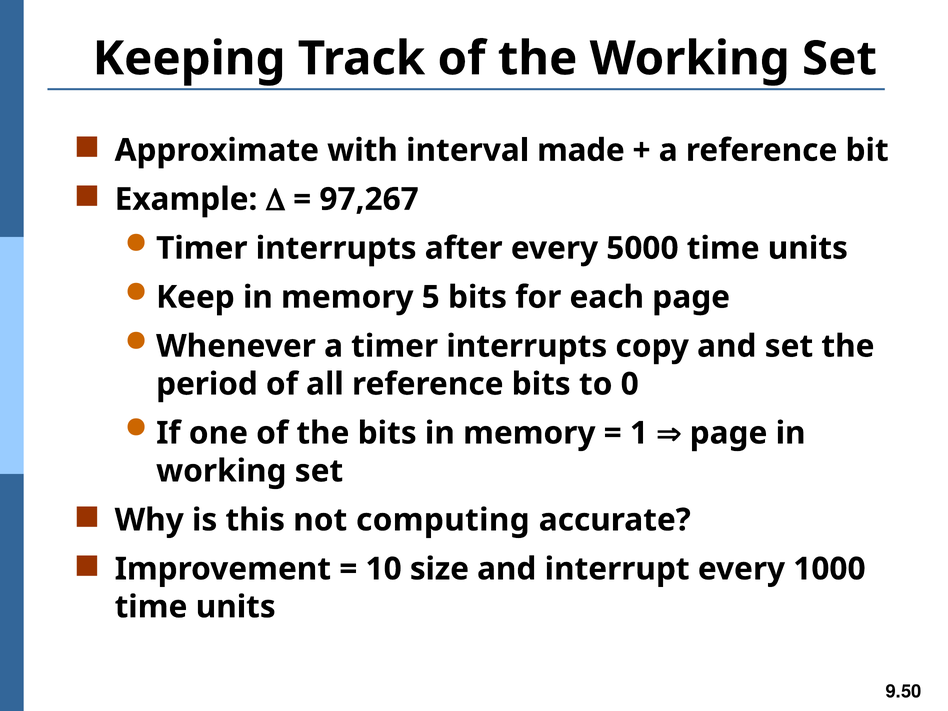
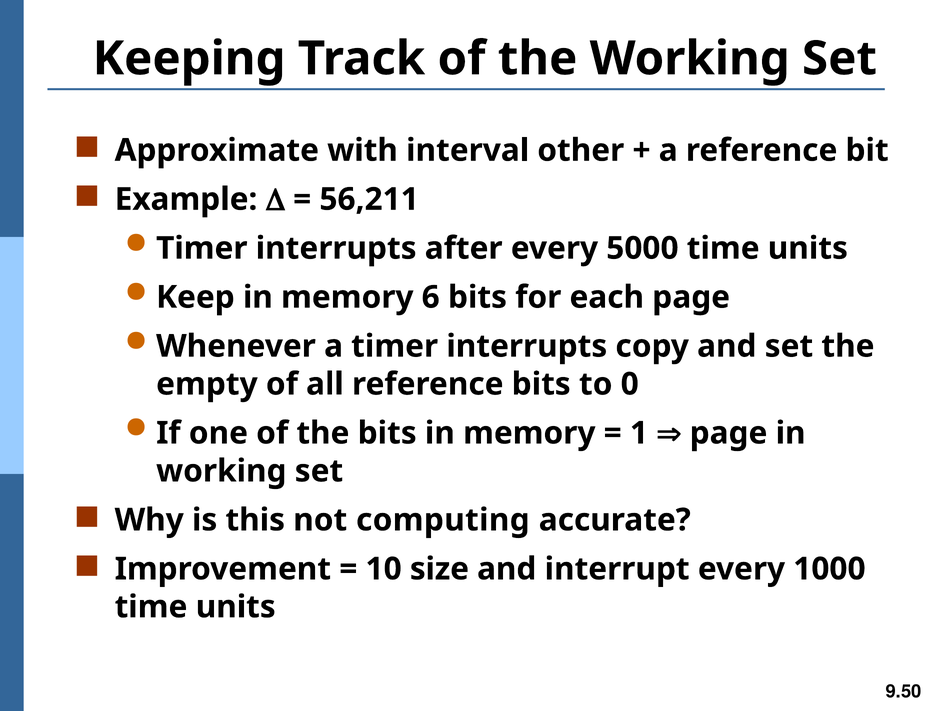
made: made -> other (581, 150)
97,267: 97,267 -> 56,211 (369, 199)
5: 5 -> 6 (431, 297)
period: period -> empty (207, 384)
